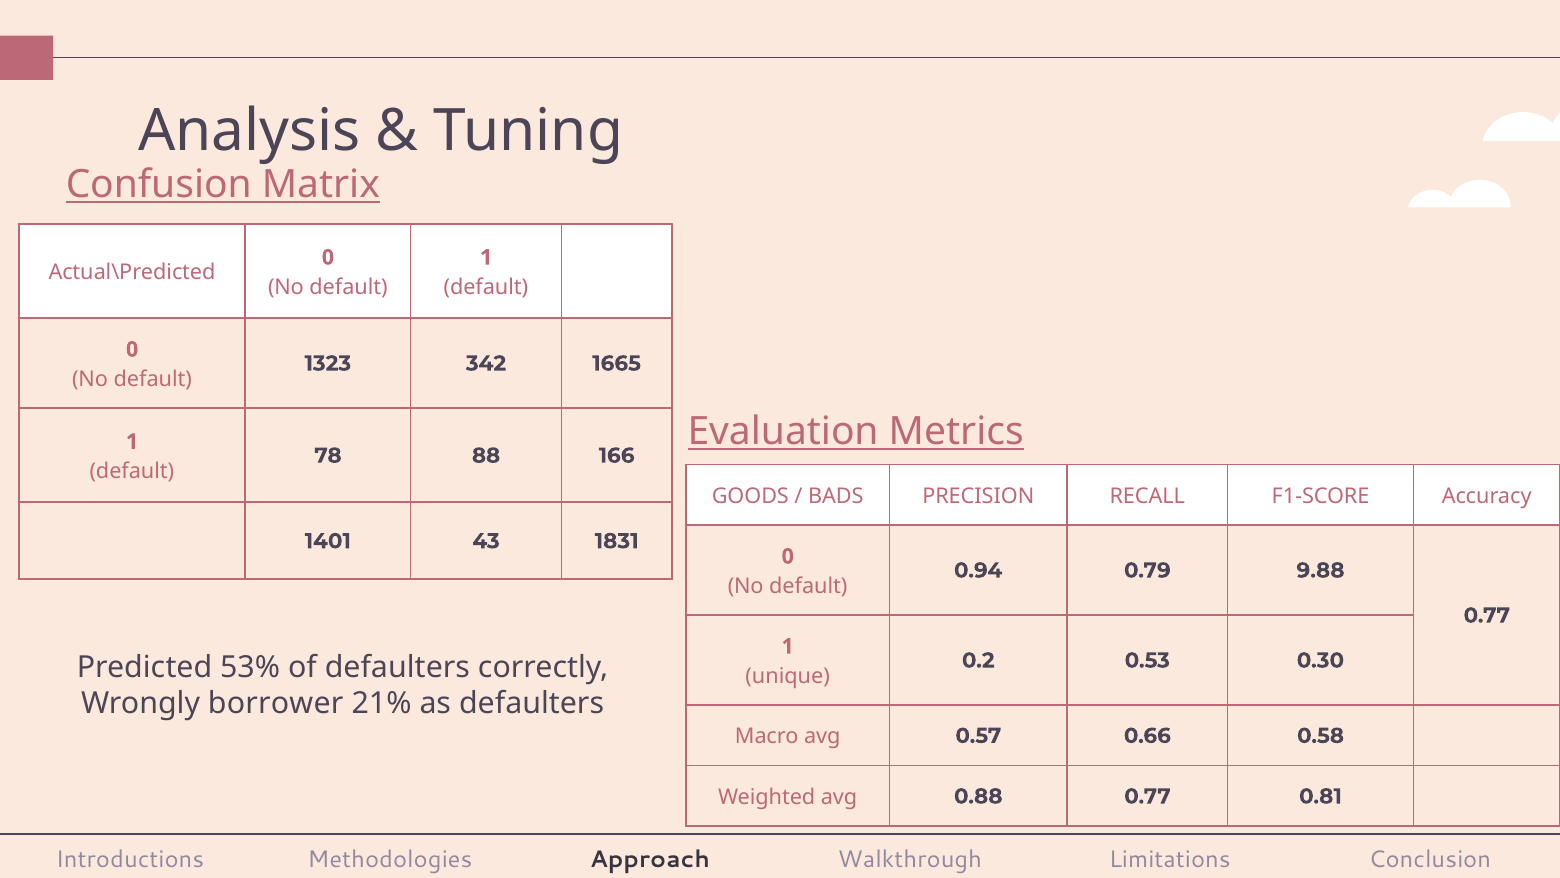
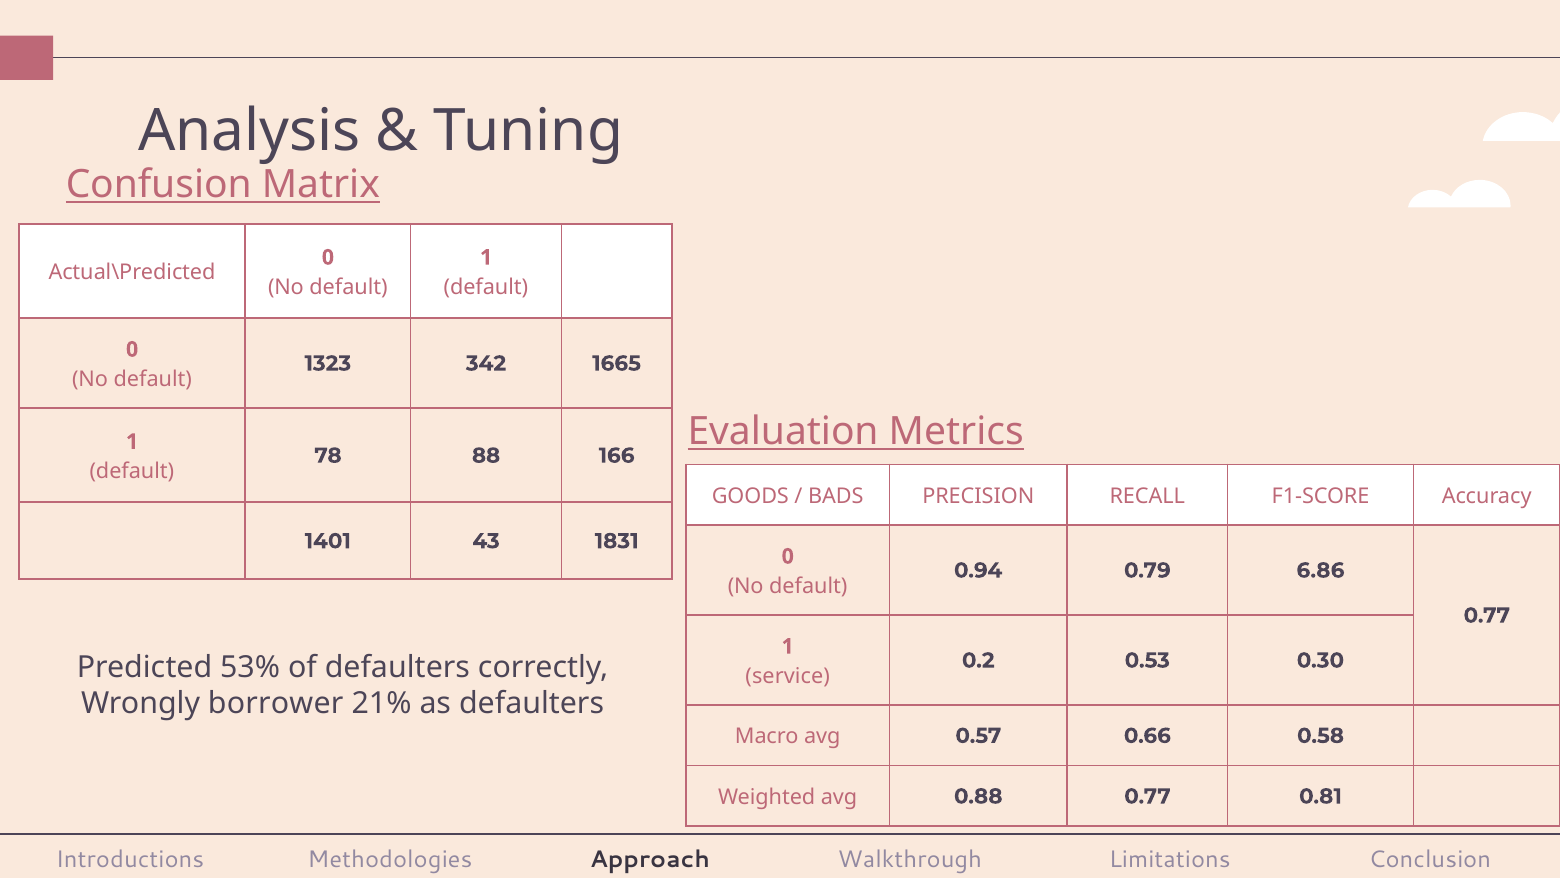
9.88: 9.88 -> 6.86 (1320, 570)
unique: unique -> service (788, 676)
